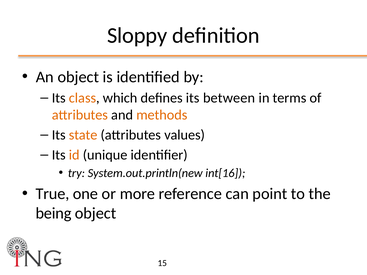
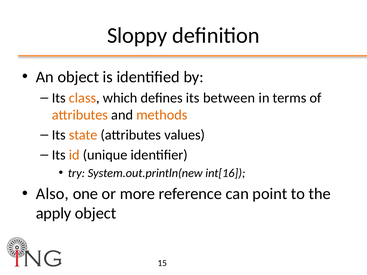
True: True -> Also (52, 194)
being: being -> apply (54, 214)
